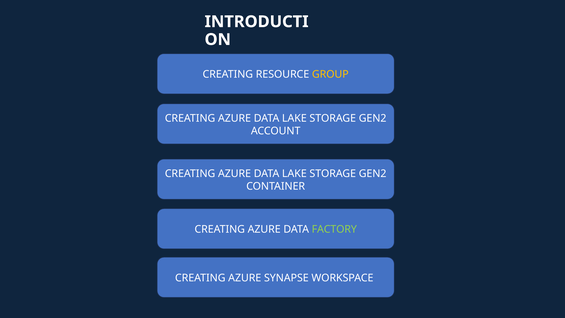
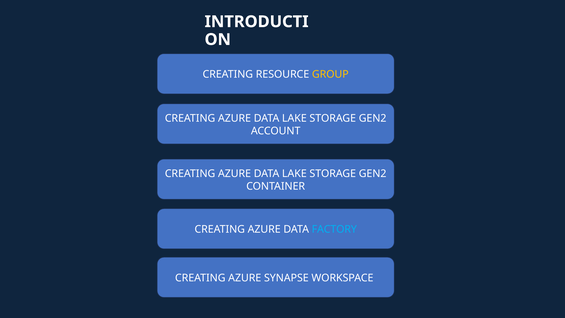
FACTORY colour: light green -> light blue (334, 229)
